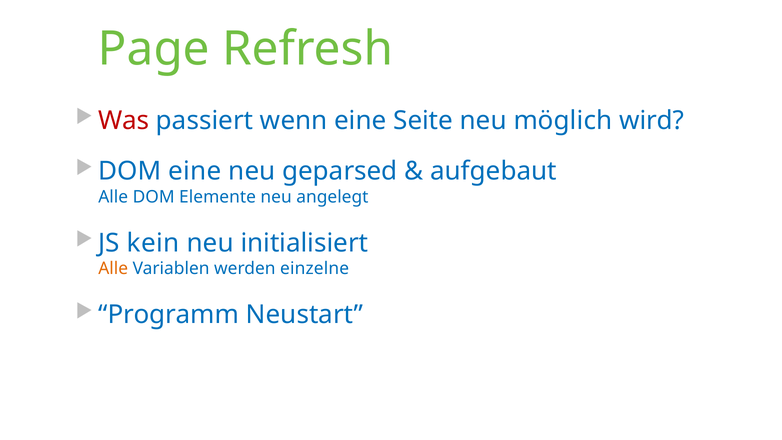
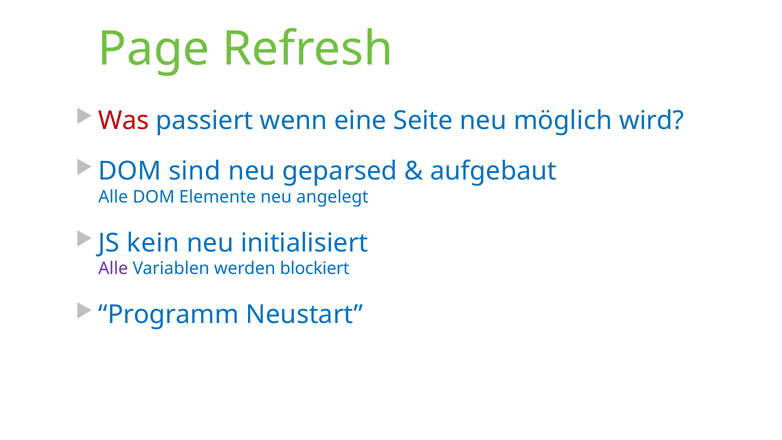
DOM eine: eine -> sind (195, 171)
Alle colour: orange -> purple (113, 268)
einzelne: einzelne -> blockiert (315, 268)
